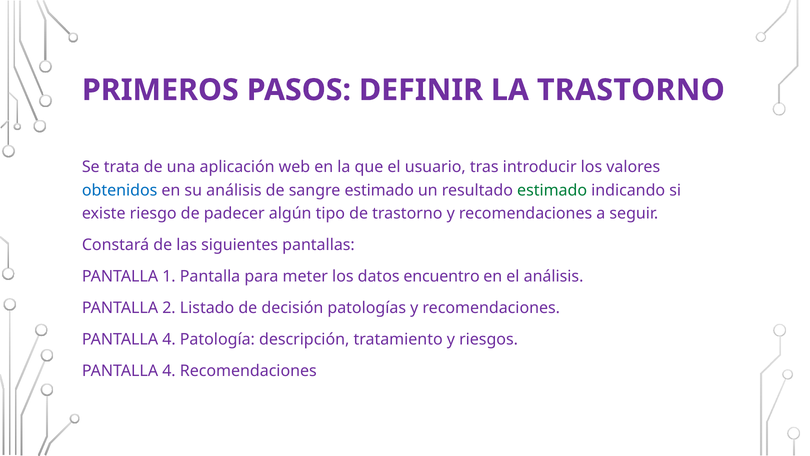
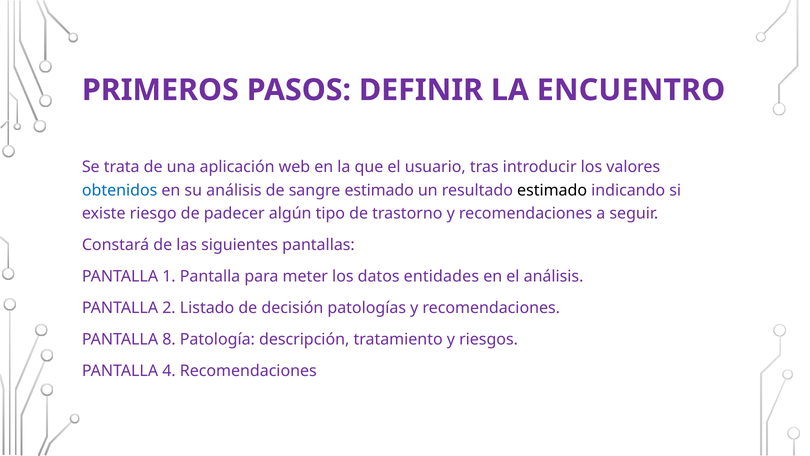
LA TRASTORNO: TRASTORNO -> ENCUENTRO (631, 90)
estimado colour: green -> black (552, 190)
encuentro: encuentro -> entidades (441, 276)
4: 4 -> 8 (169, 339)
